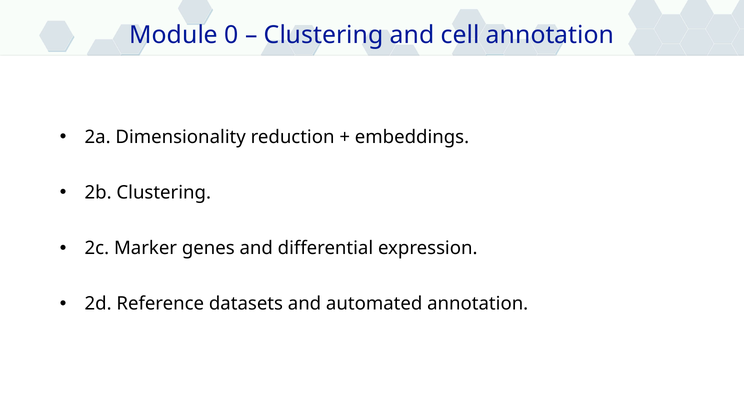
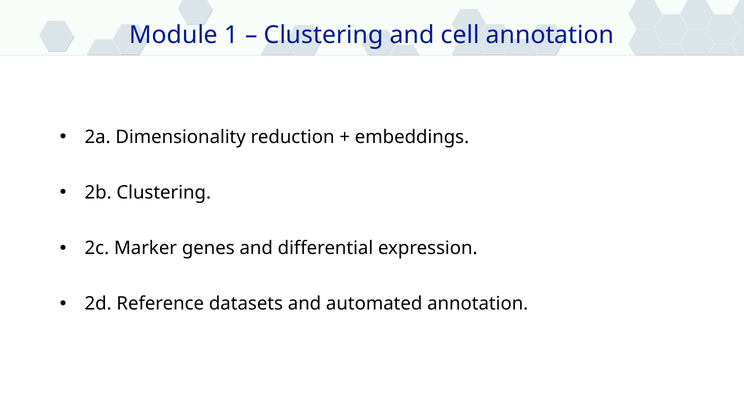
0: 0 -> 1 (231, 35)
